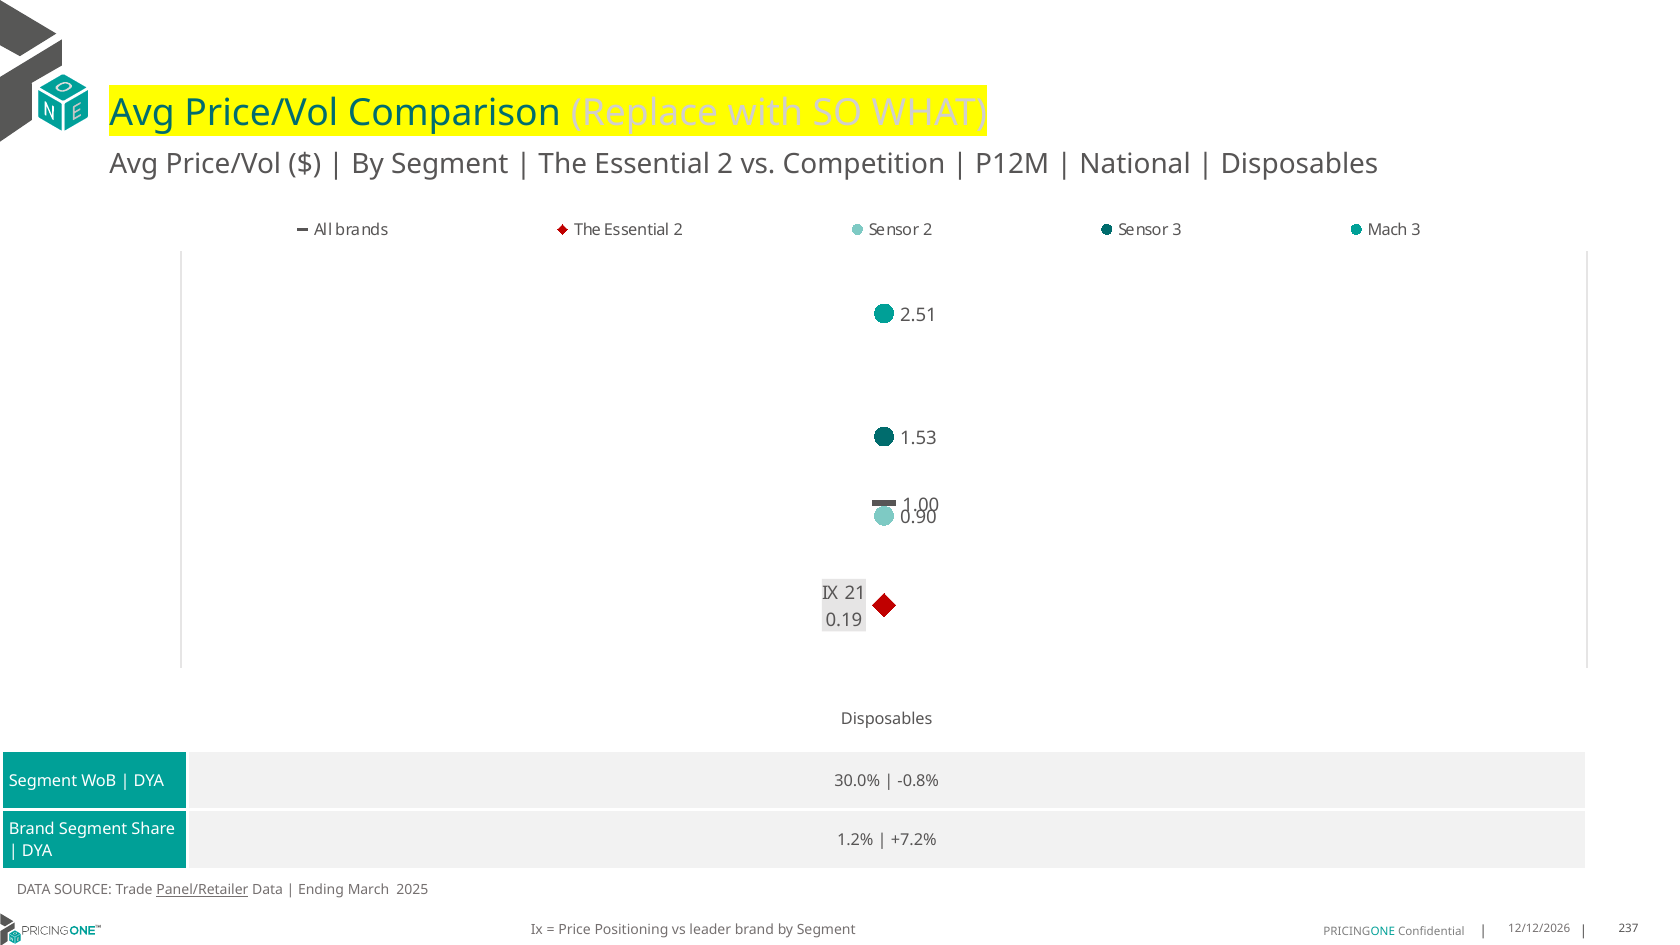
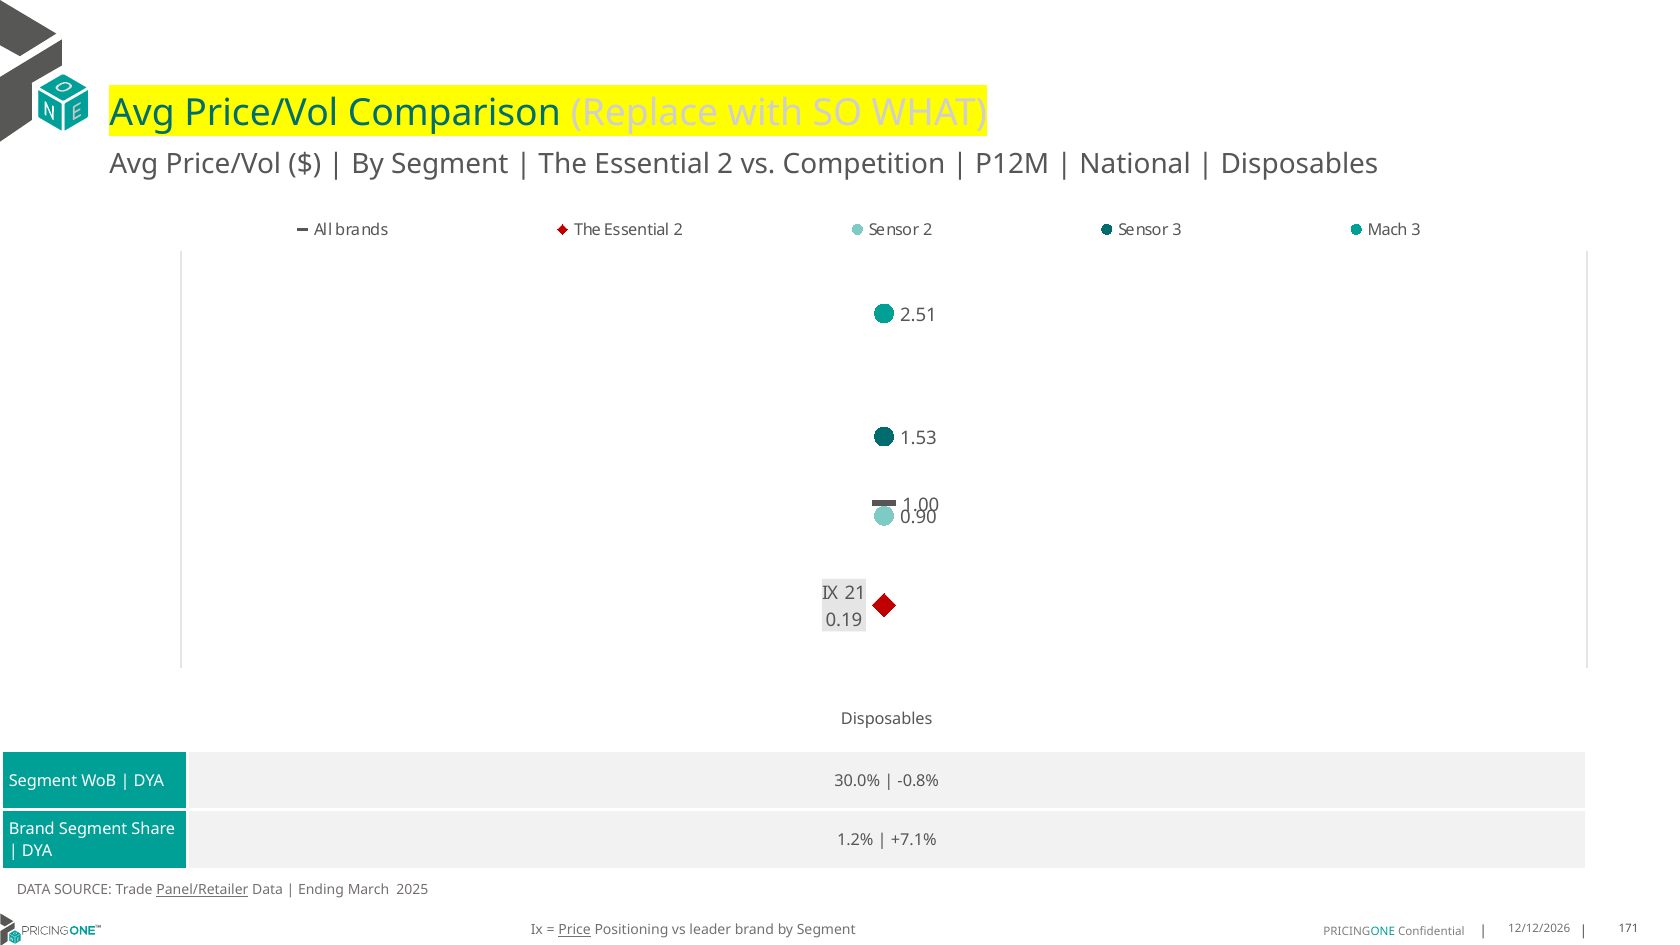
+7.2%: +7.2% -> +7.1% (914, 841)
Price underline: none -> present (575, 930)
237: 237 -> 171 (1629, 929)
